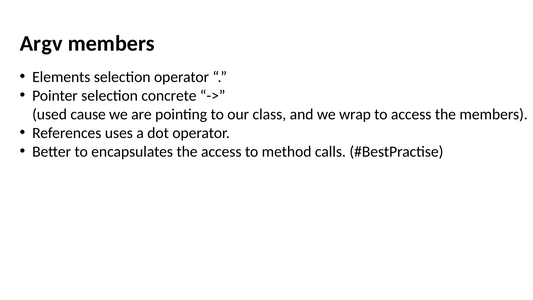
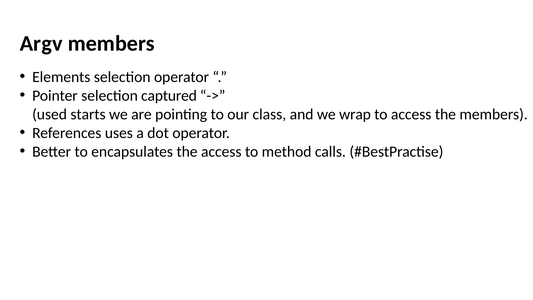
concrete: concrete -> captured (169, 96)
cause: cause -> starts (88, 114)
